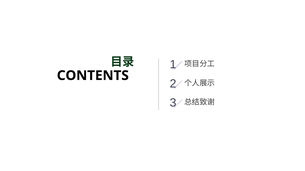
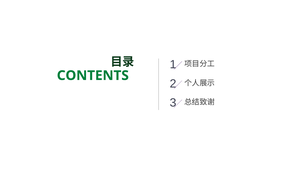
CONTENTS colour: black -> green (93, 76)
